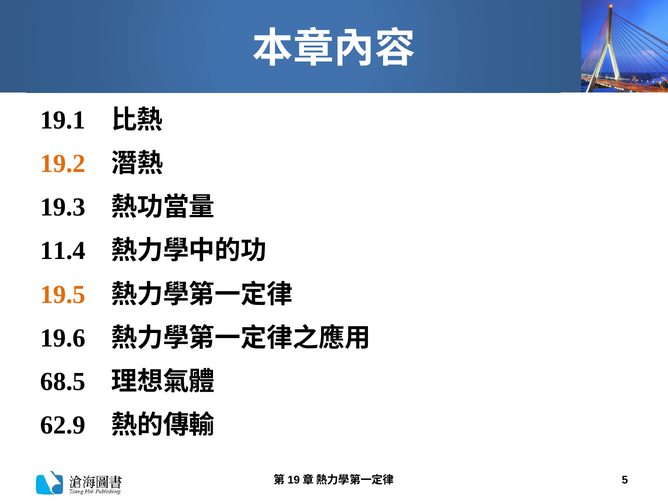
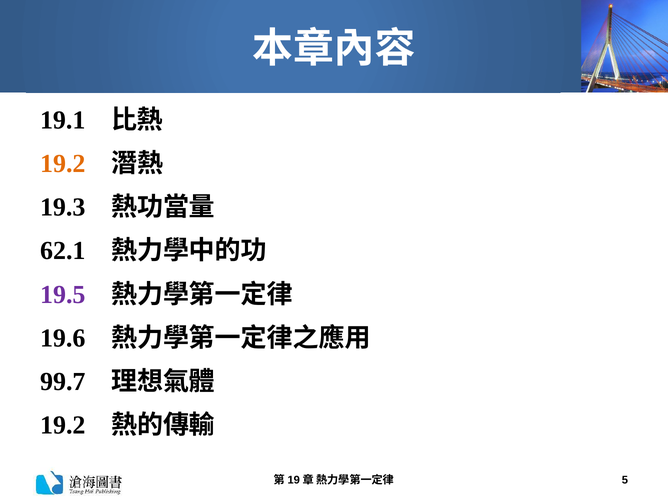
11.4: 11.4 -> 62.1 (63, 251)
19.5 colour: orange -> purple (63, 294)
68.5: 68.5 -> 99.7 (63, 382)
62.9: 62.9 -> 19.2 (63, 425)
